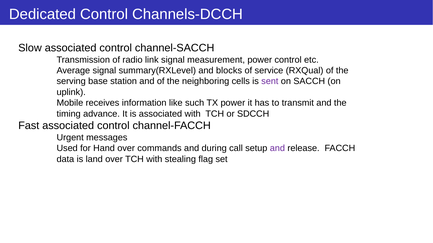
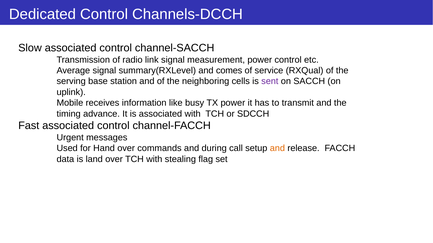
blocks: blocks -> comes (229, 71)
such: such -> busy (195, 103)
and colour: purple -> orange (277, 149)
